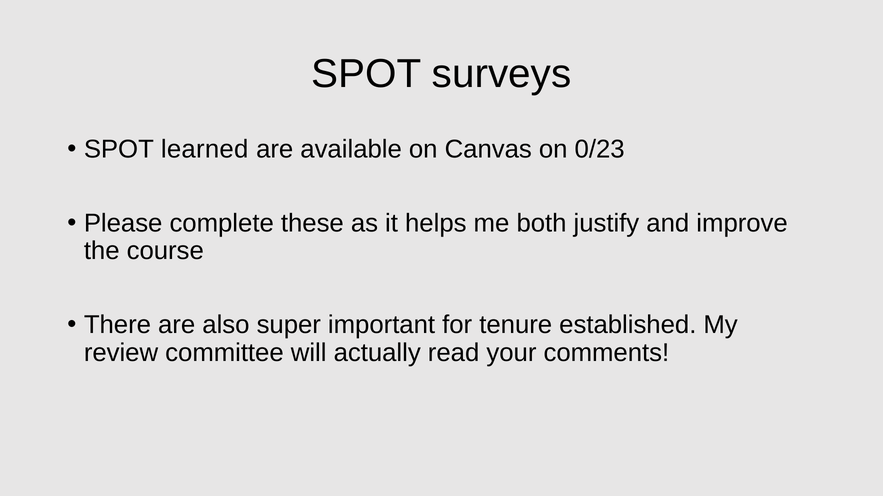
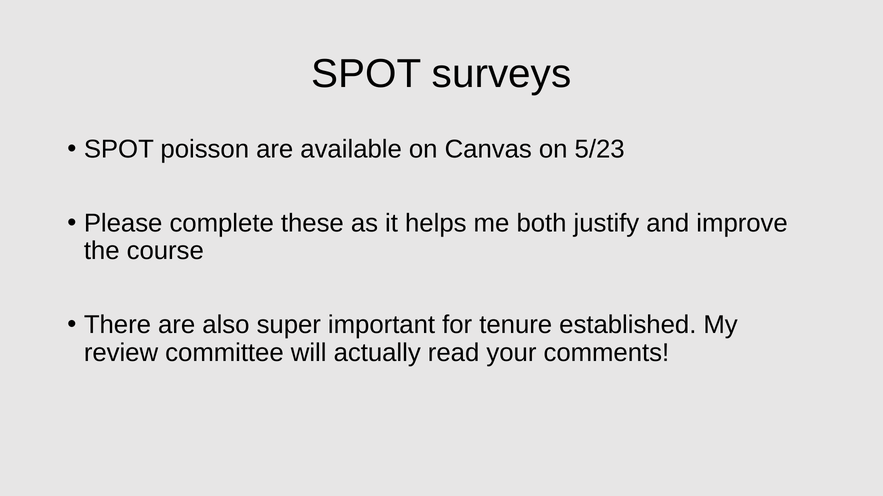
learned: learned -> poisson (205, 149)
0/23: 0/23 -> 5/23 (600, 149)
